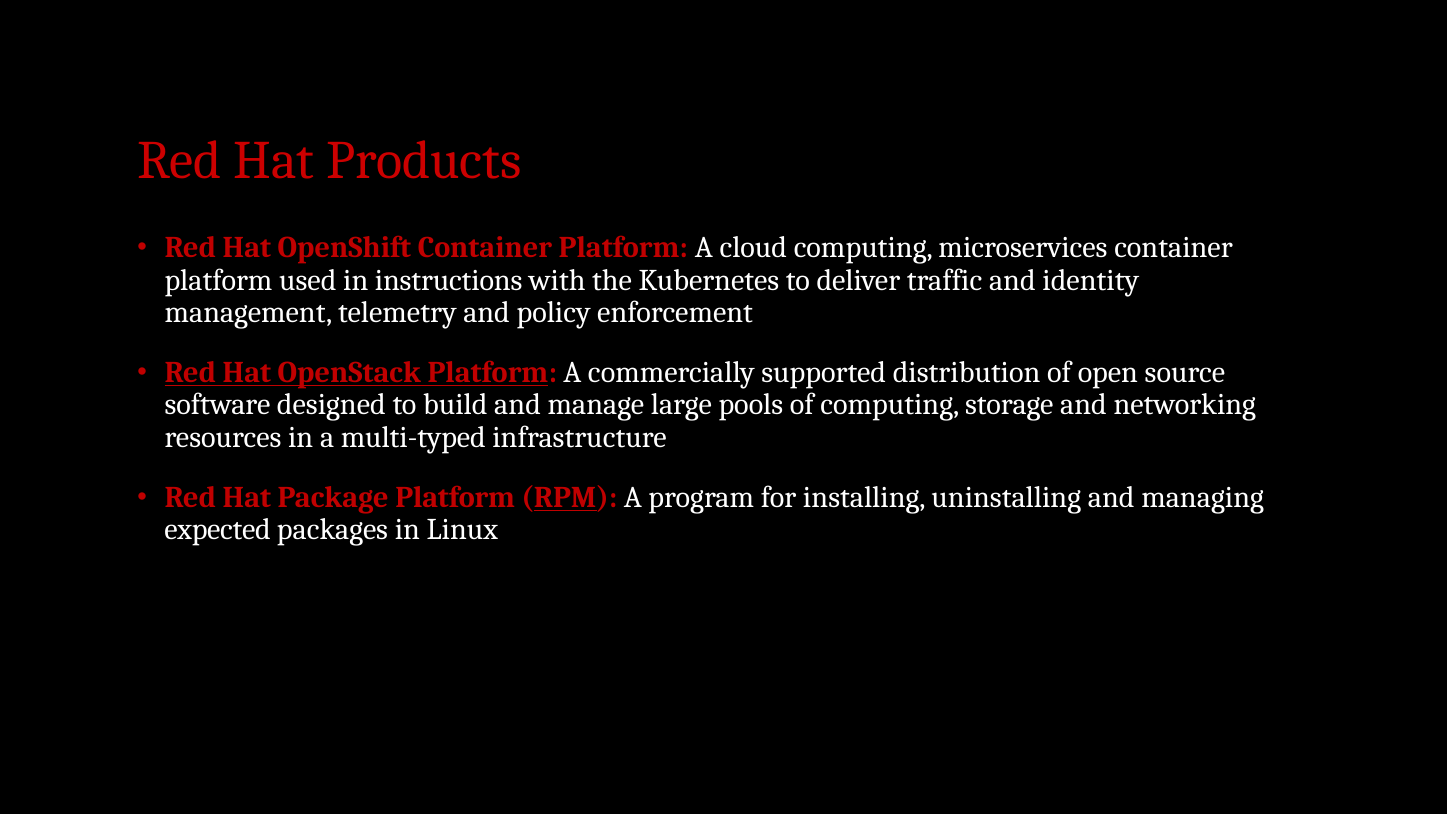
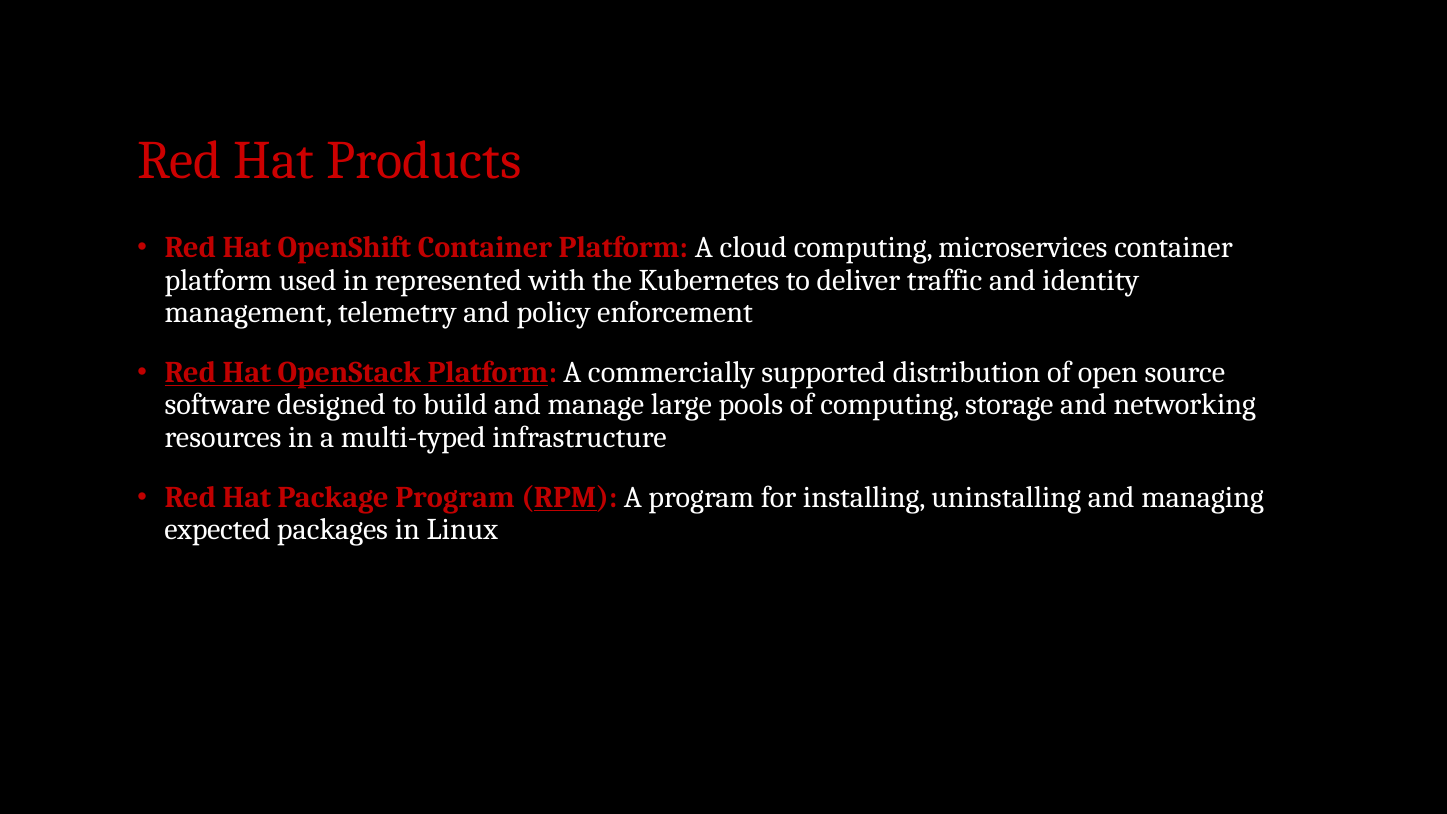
instructions: instructions -> represented (449, 280)
Package Platform: Platform -> Program (455, 497)
